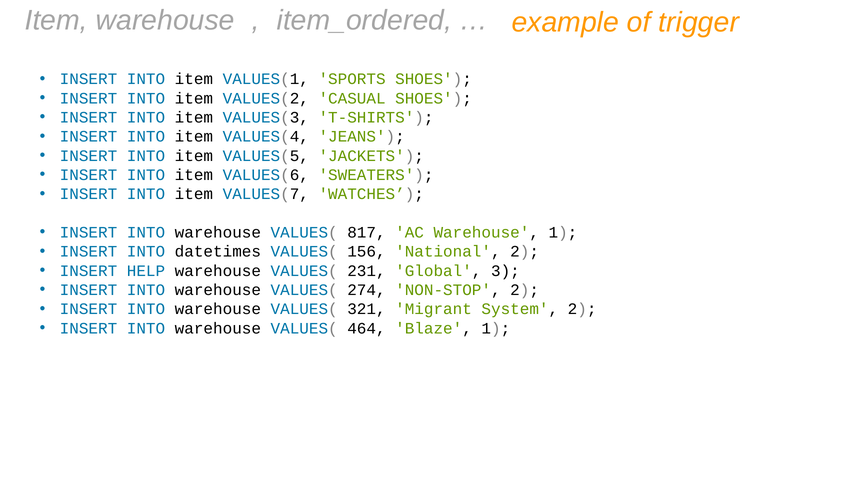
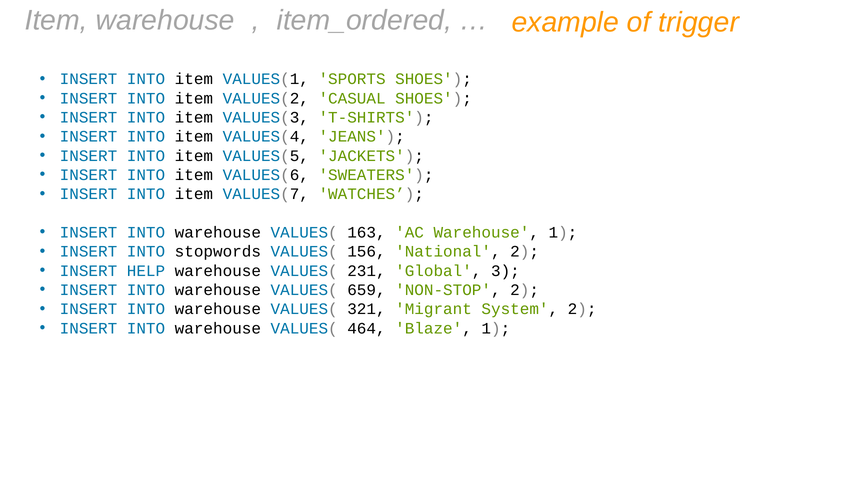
817: 817 -> 163 (366, 233)
datetimes: datetimes -> stopwords (218, 252)
274: 274 -> 659 (366, 290)
